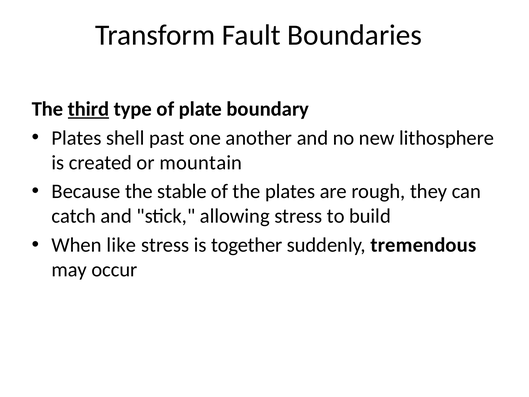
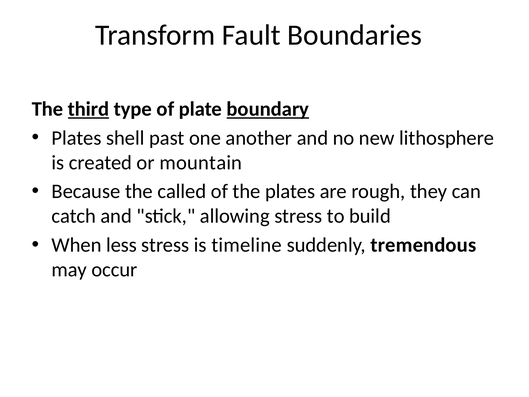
boundary underline: none -> present (268, 109)
stable: stable -> called (182, 191)
like: like -> less (122, 245)
together: together -> timeline (247, 245)
